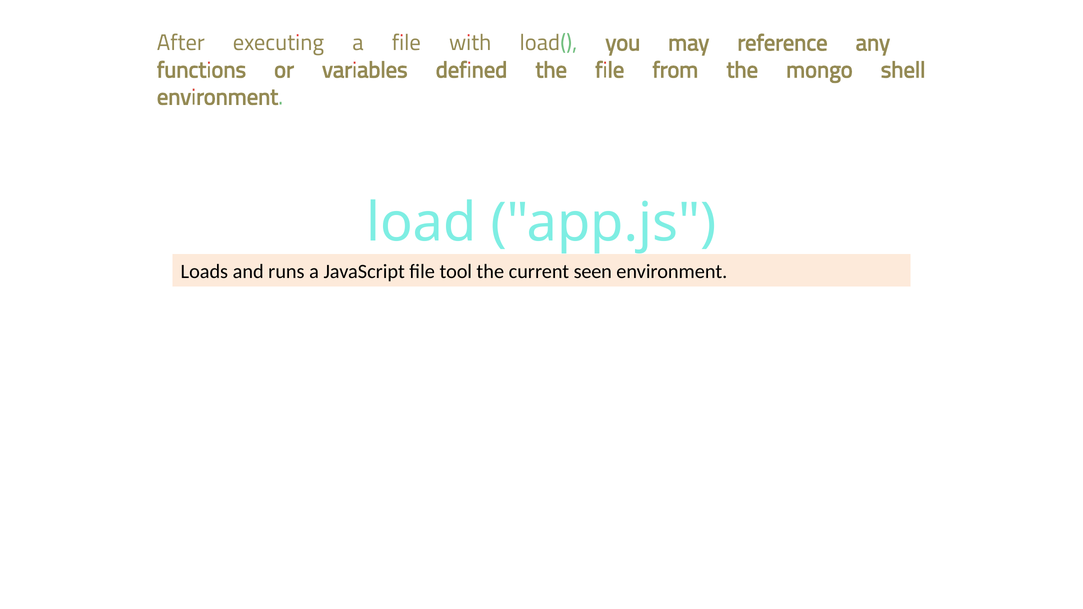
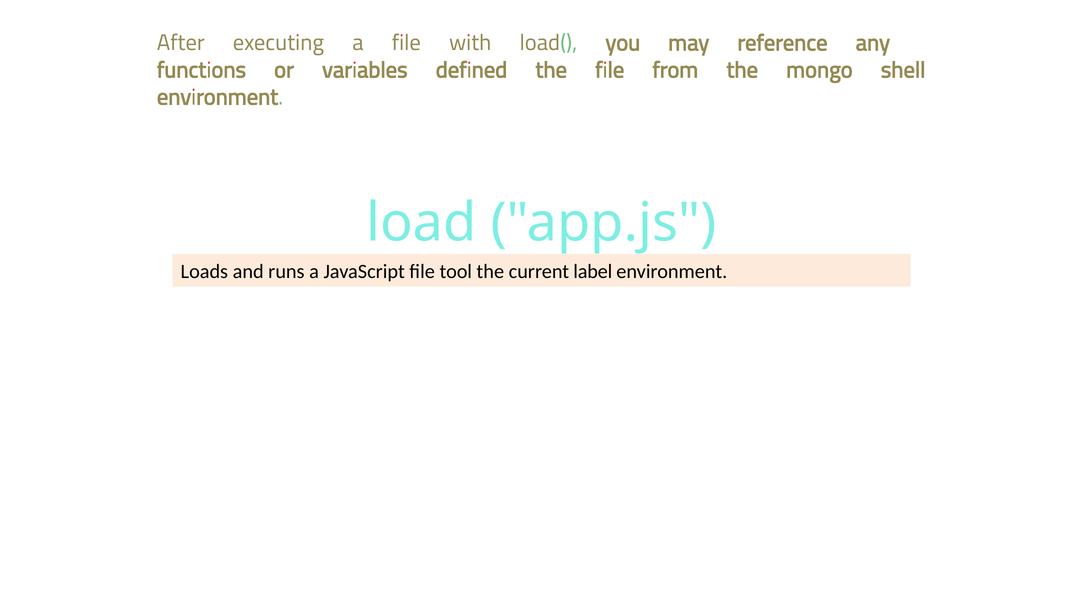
seen: seen -> label (593, 272)
